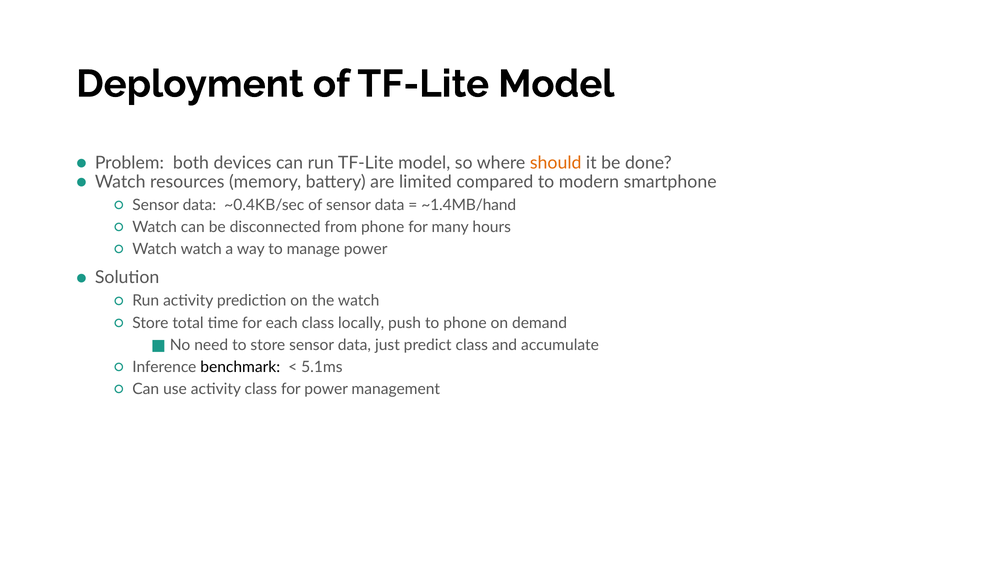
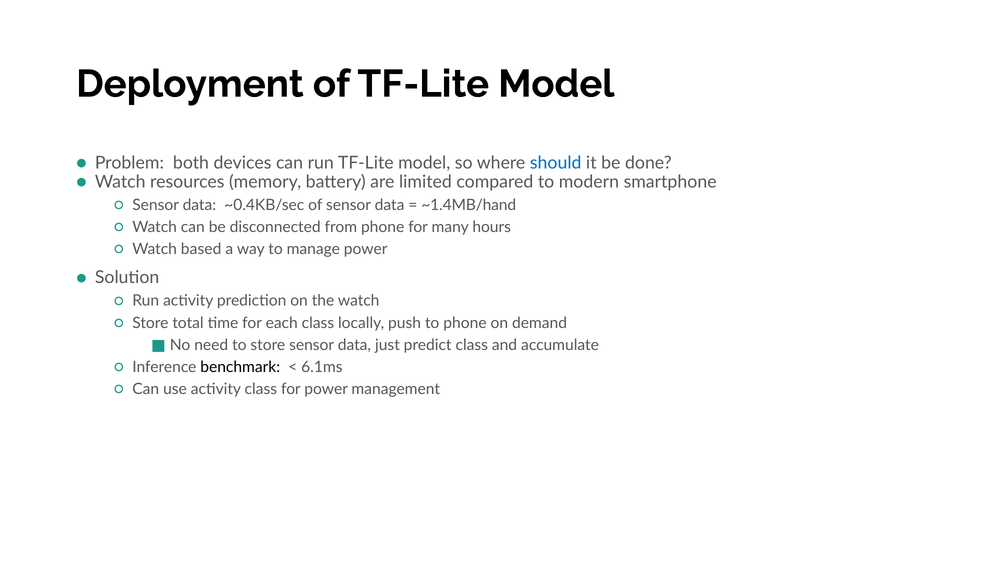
should colour: orange -> blue (556, 163)
Watch watch: watch -> based (201, 249)
5.1ms: 5.1ms -> 6.1ms (322, 367)
